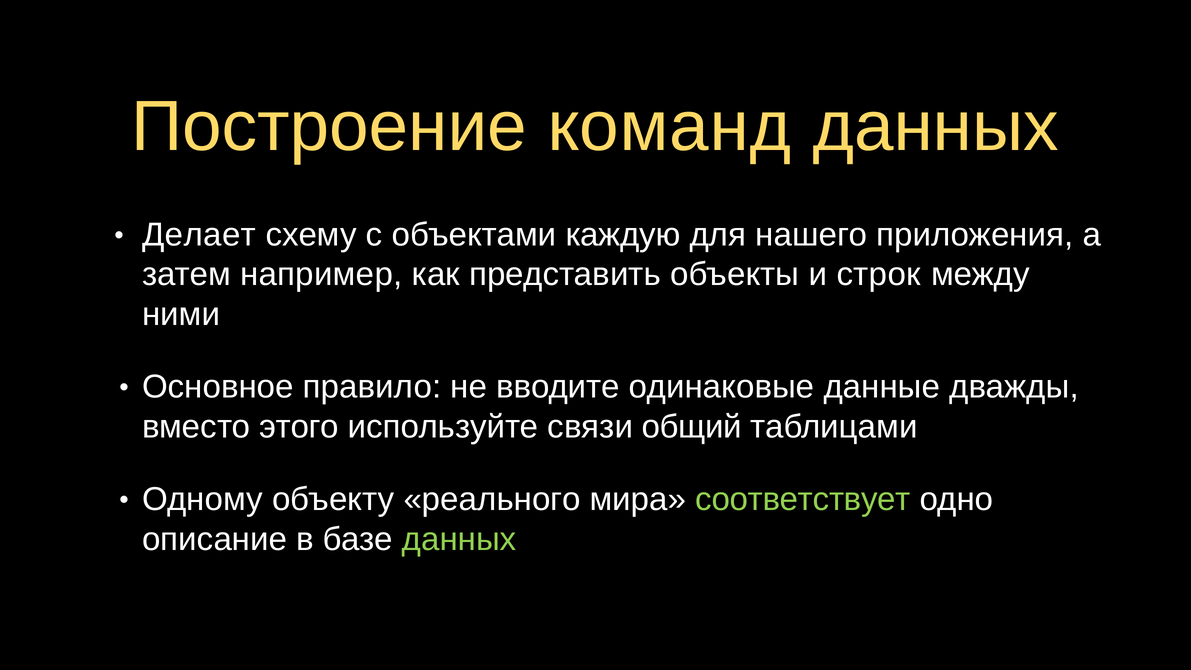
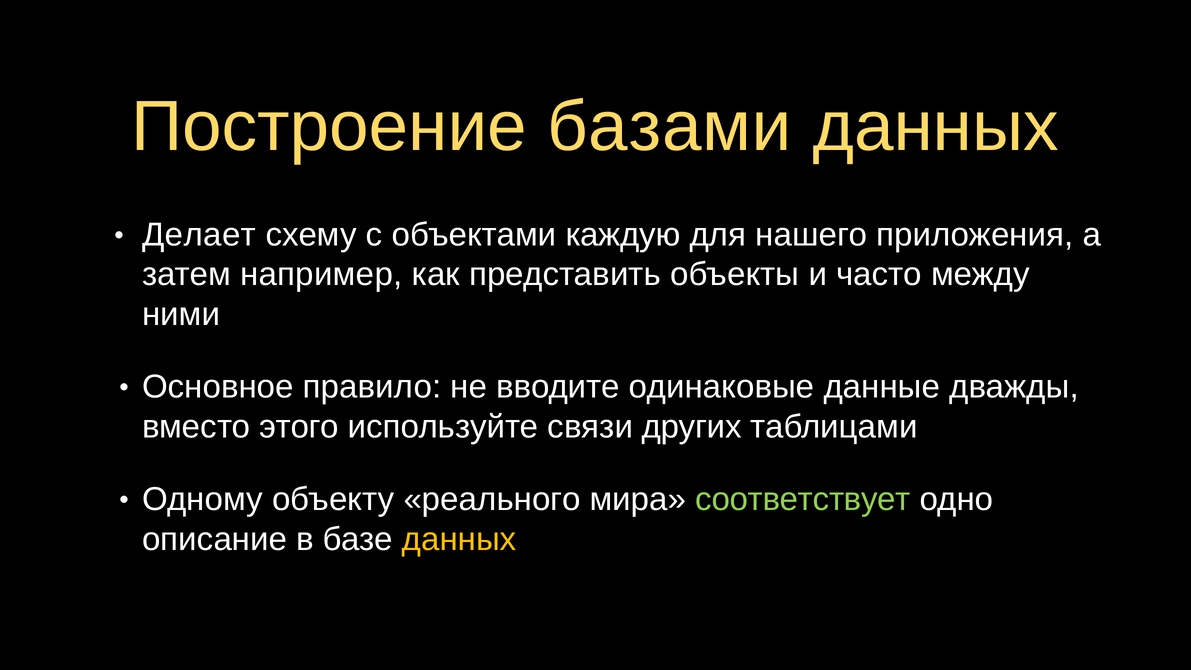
команд: команд -> базами (669, 127)
строк: строк -> часто (879, 274)
общий: общий -> других (692, 427)
данных colour: light green -> yellow (459, 539)
